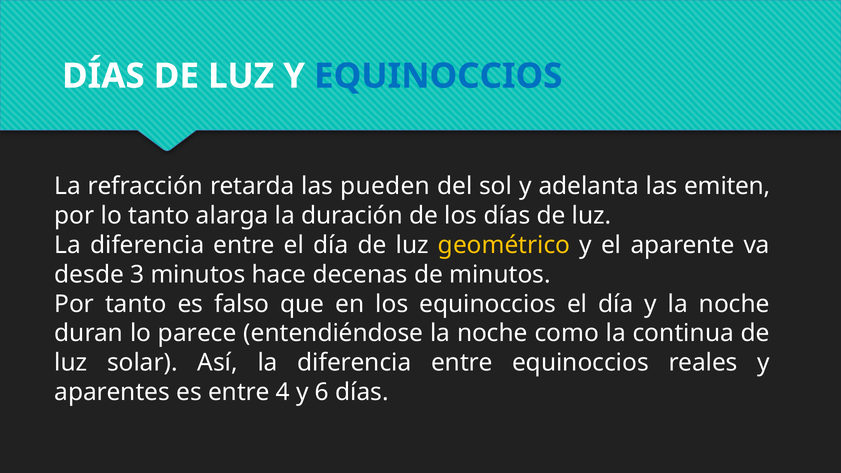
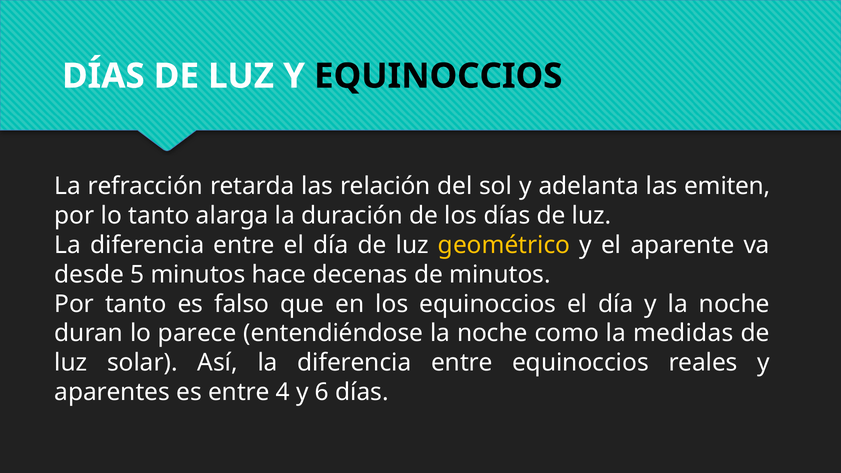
EQUINOCCIOS colour: blue -> black (438, 76)
pueden: pueden -> relación (385, 186)
3: 3 -> 5 (137, 274)
continua: continua -> medidas (683, 333)
